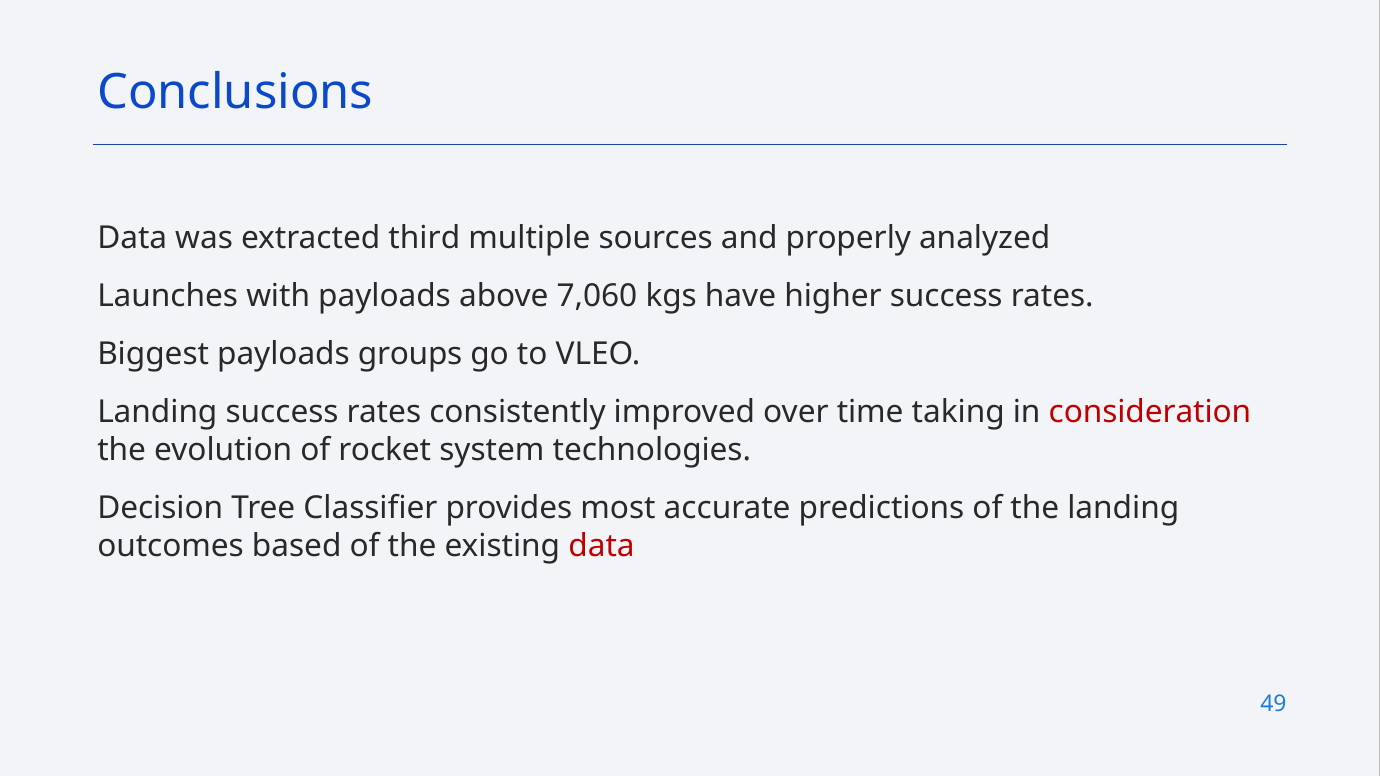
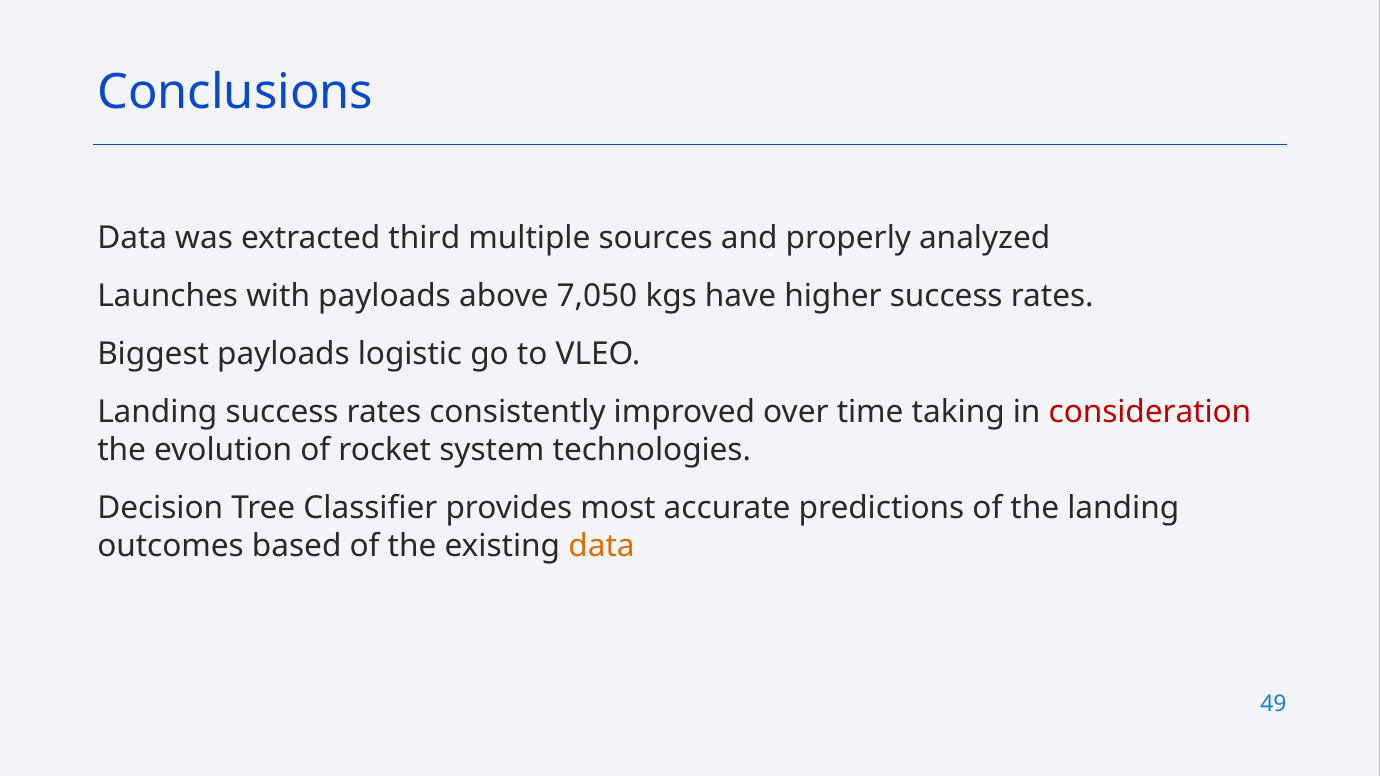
7,060: 7,060 -> 7,050 (597, 296)
groups: groups -> logistic (410, 355)
data colour: red -> orange (602, 546)
